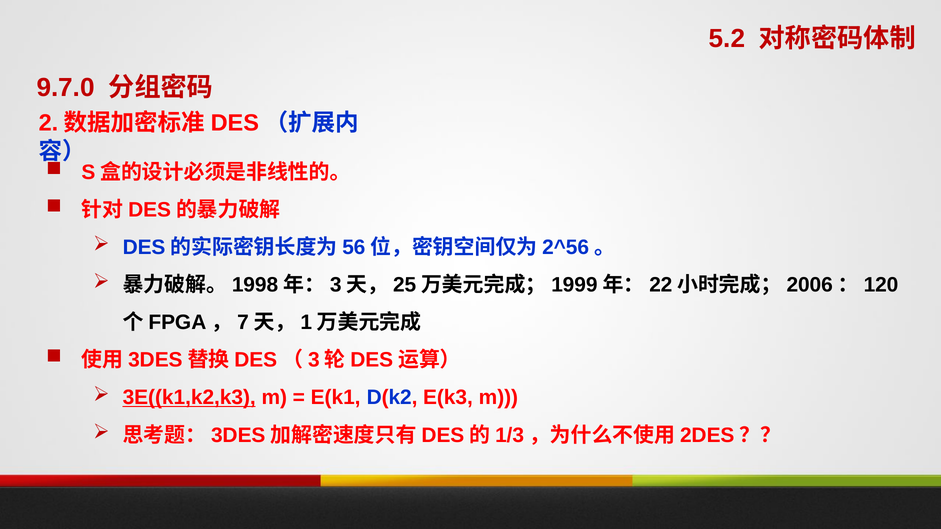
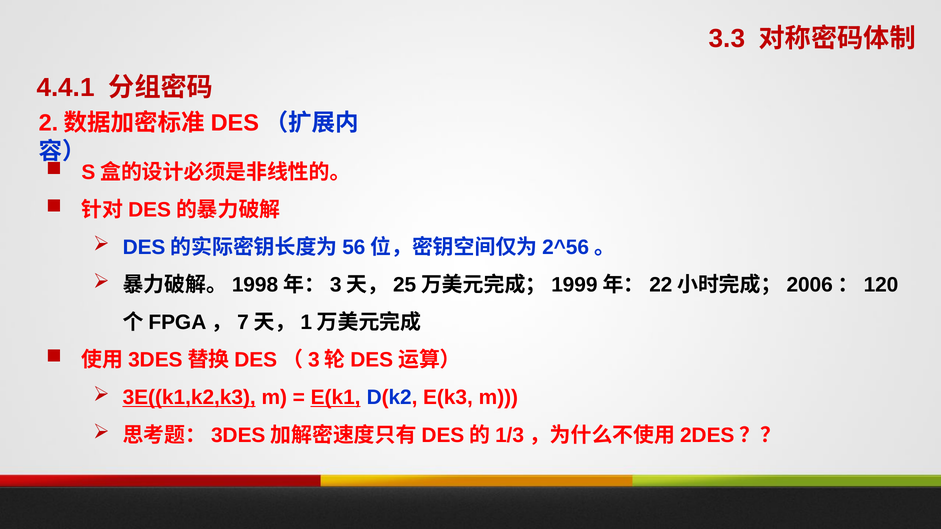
5.2: 5.2 -> 3.3 (727, 39)
9.7.0: 9.7.0 -> 4.4.1 (66, 87)
E(k1 underline: none -> present (336, 398)
